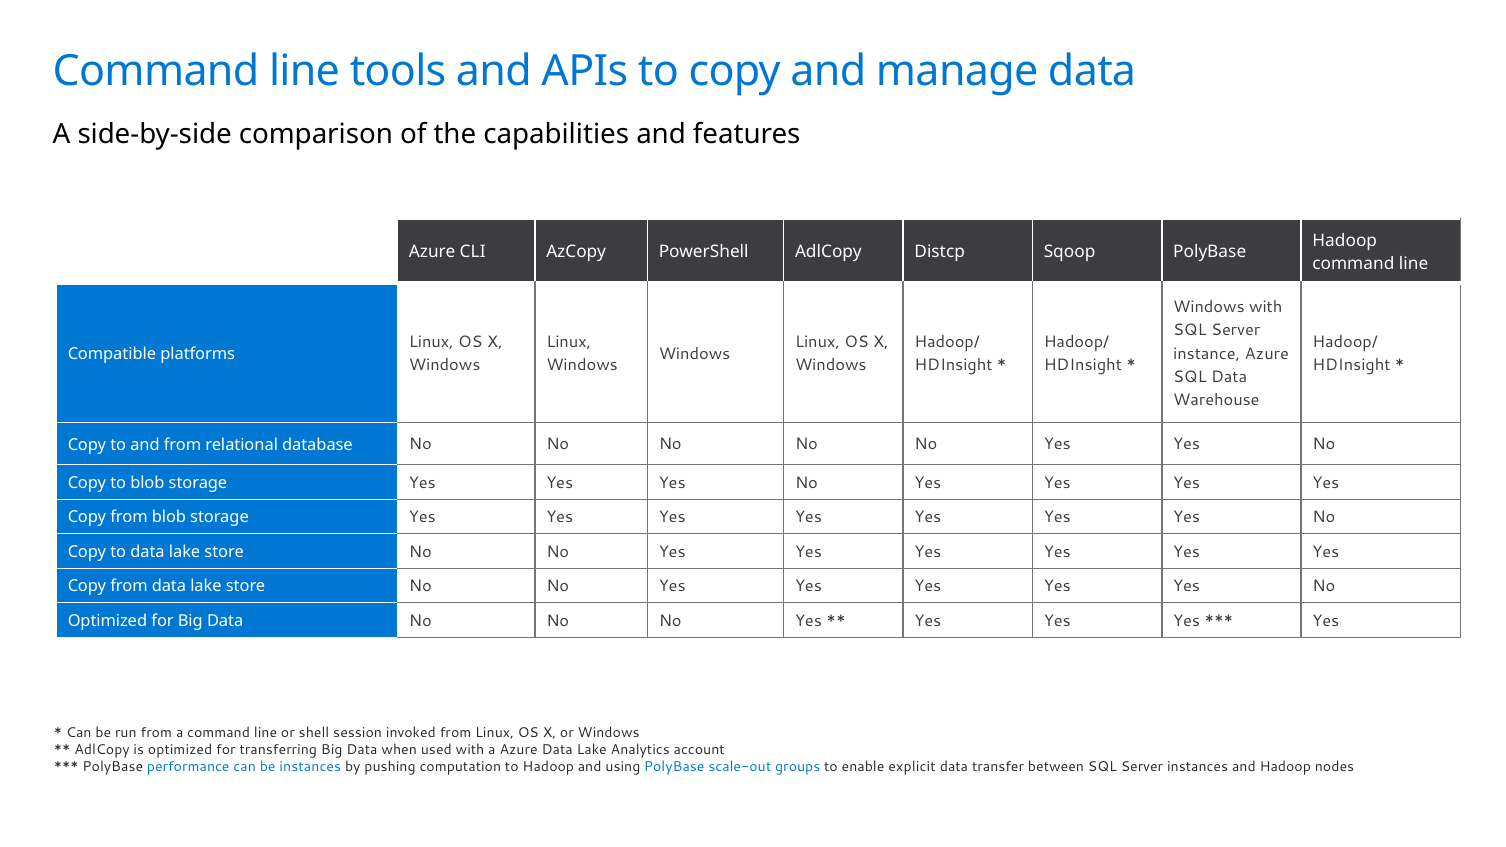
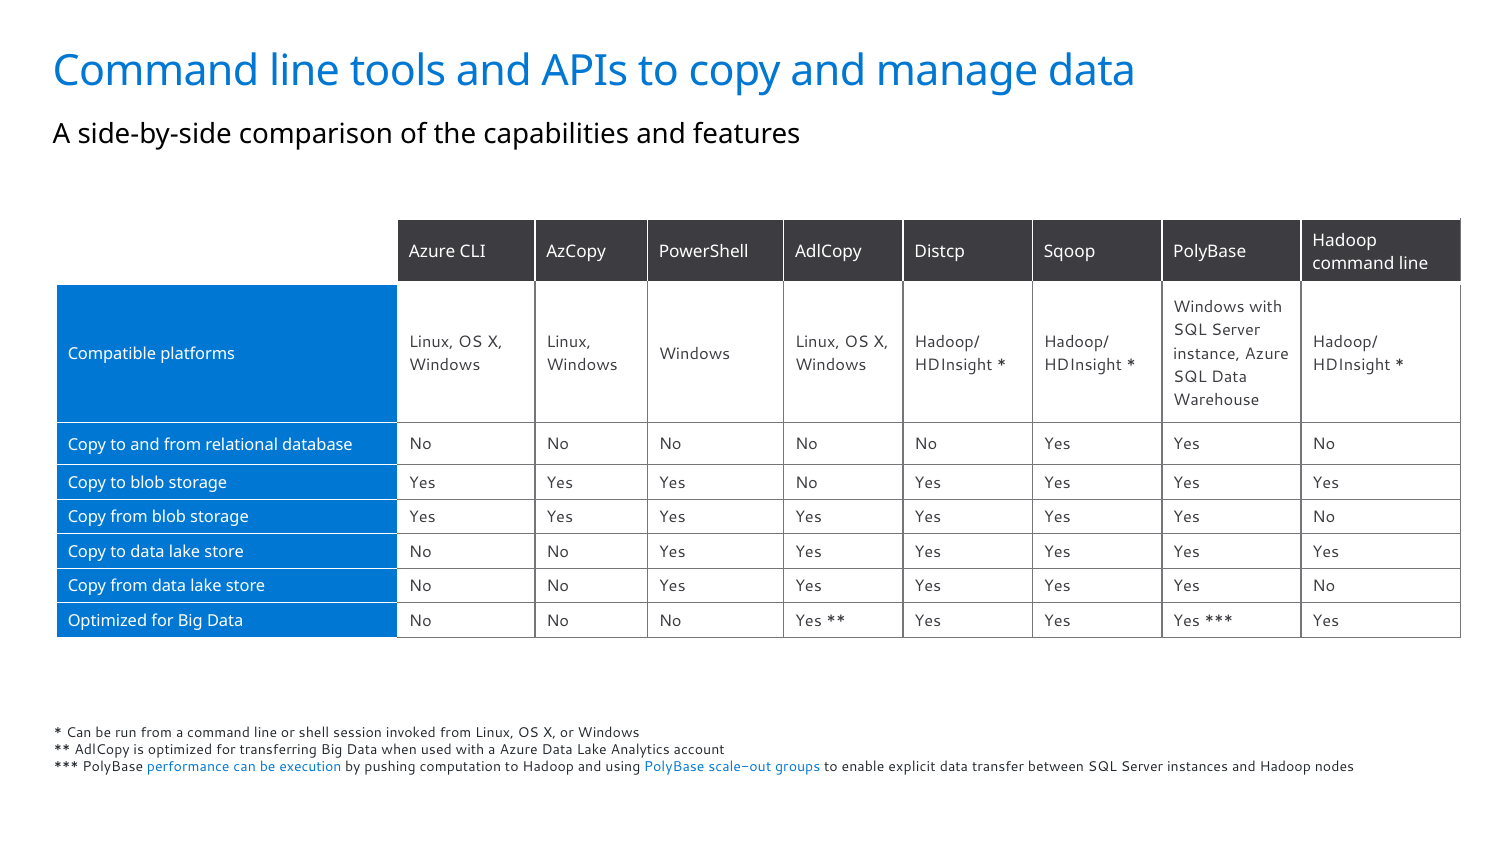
be instances: instances -> execution (310, 767)
